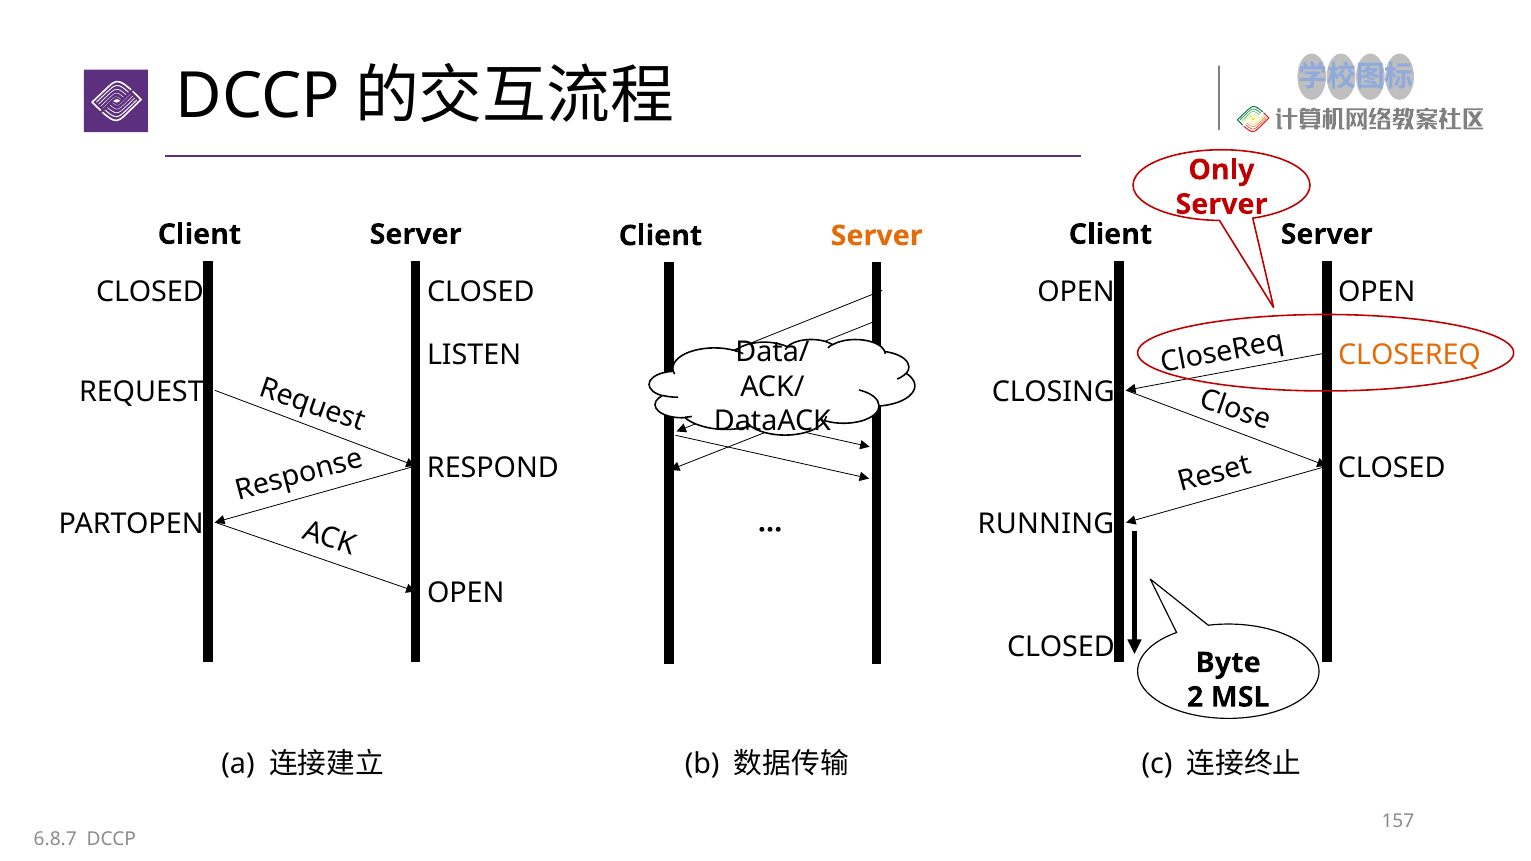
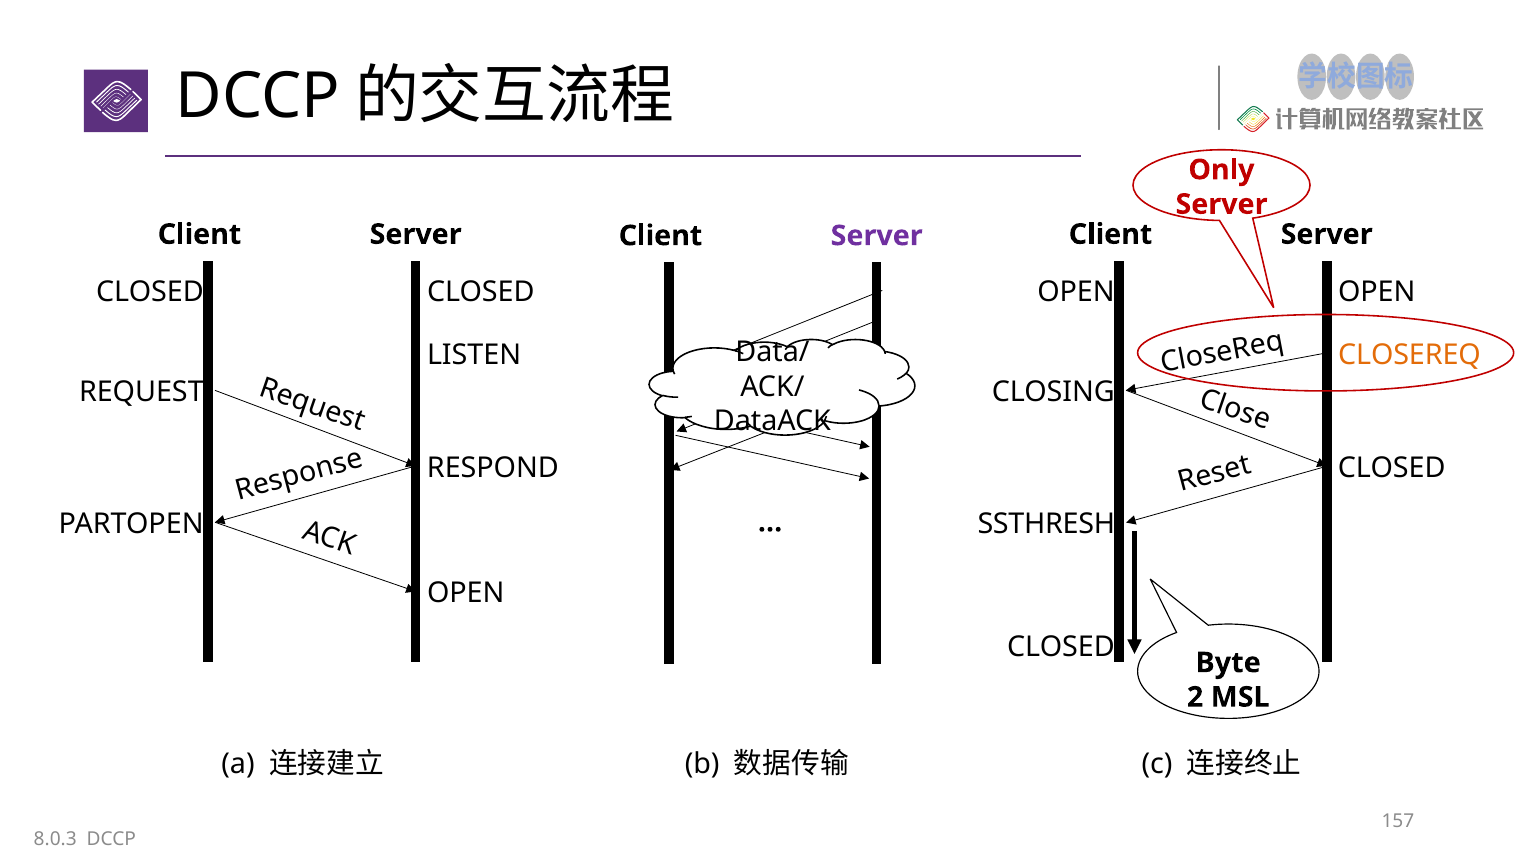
Server colour: orange -> purple (877, 236)
RUNNING: RUNNING -> SSTHRESH (1046, 524)
6.8.7: 6.8.7 -> 8.0.3 (55, 839)
